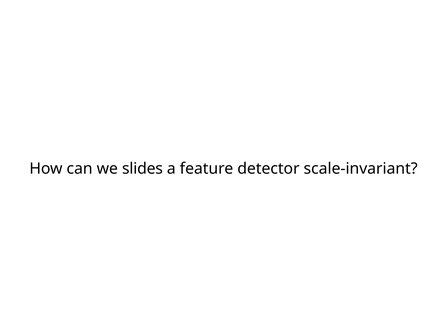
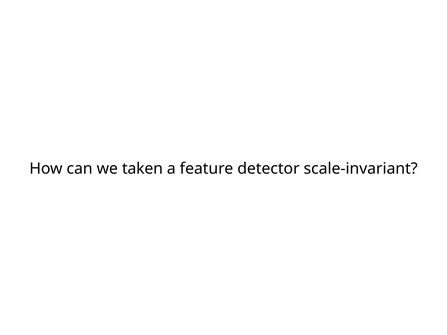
slides: slides -> taken (142, 169)
